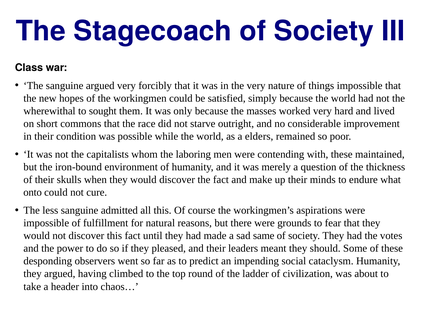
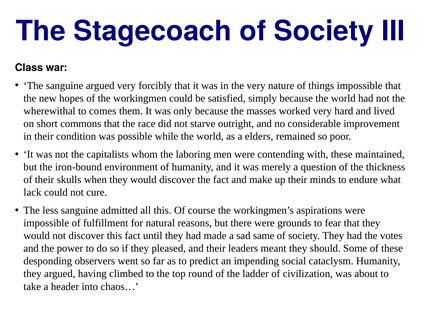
sought: sought -> comes (103, 111)
onto: onto -> lack (32, 192)
